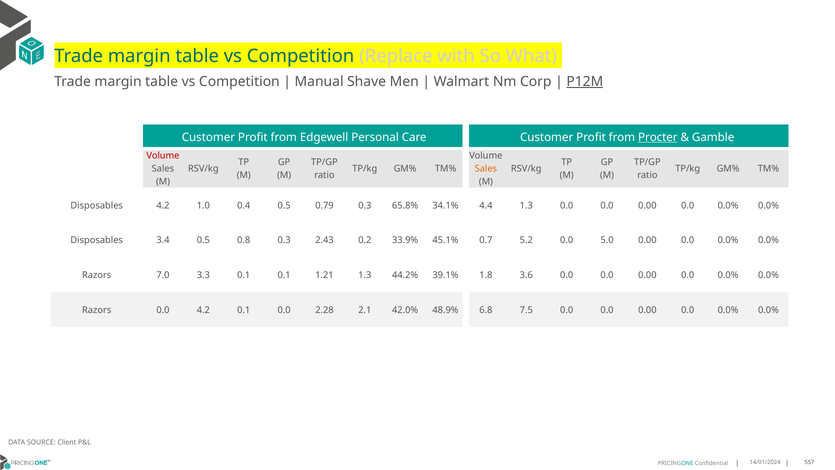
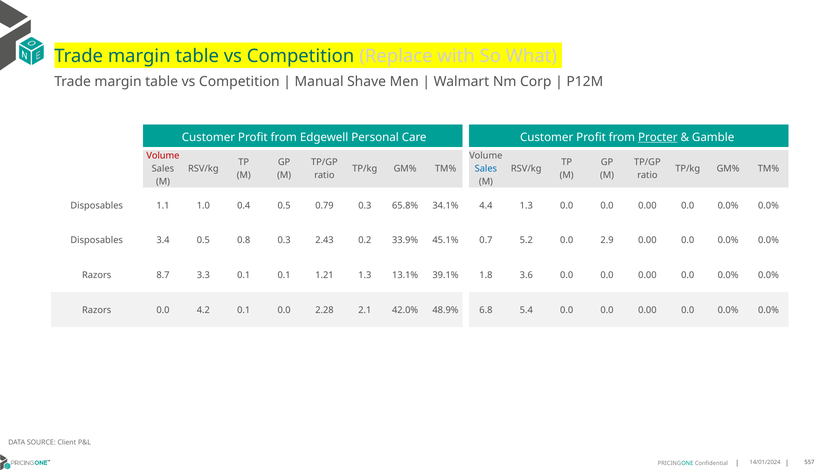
P12M underline: present -> none (585, 81)
Sales colour: orange -> blue (486, 169)
Disposables 4.2: 4.2 -> 1.1 (163, 205)
5.0: 5.0 -> 2.9 (607, 240)
7.0: 7.0 -> 8.7 (163, 275)
44.2%: 44.2% -> 13.1% (405, 275)
7.5: 7.5 -> 5.4 (526, 310)
